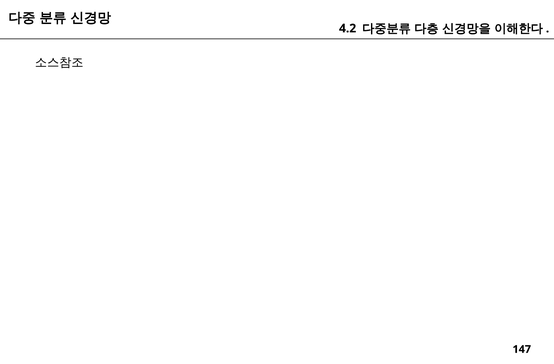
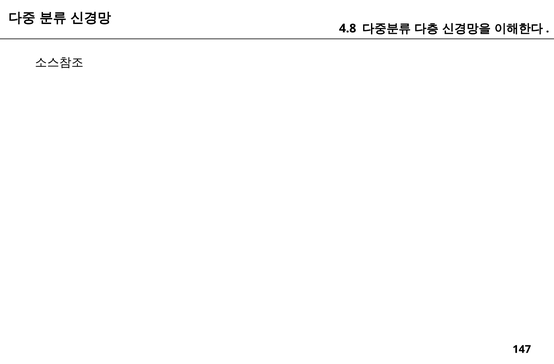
4.2: 4.2 -> 4.8 (348, 28)
